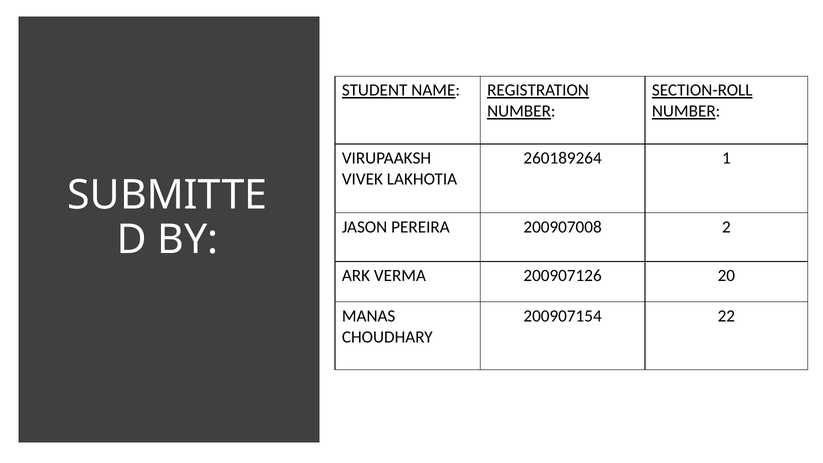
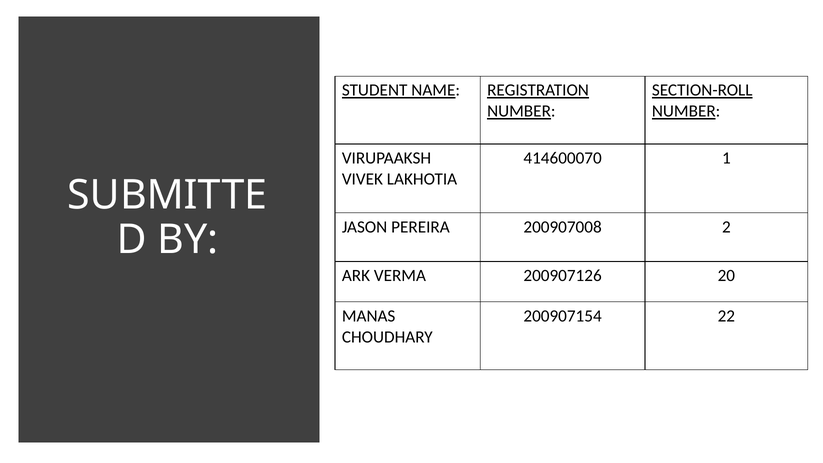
260189264: 260189264 -> 414600070 (563, 158)
